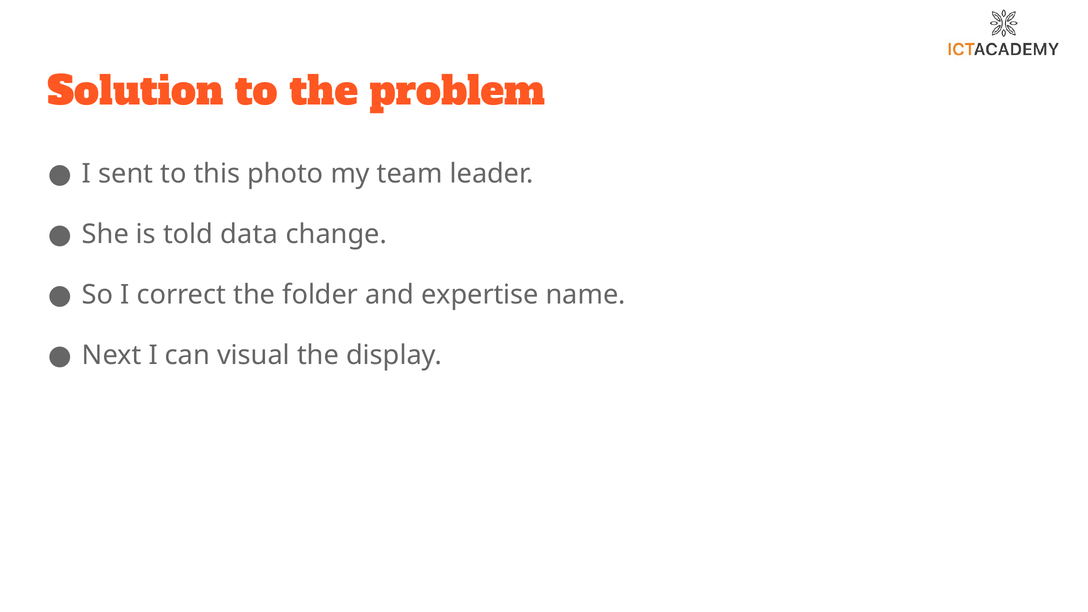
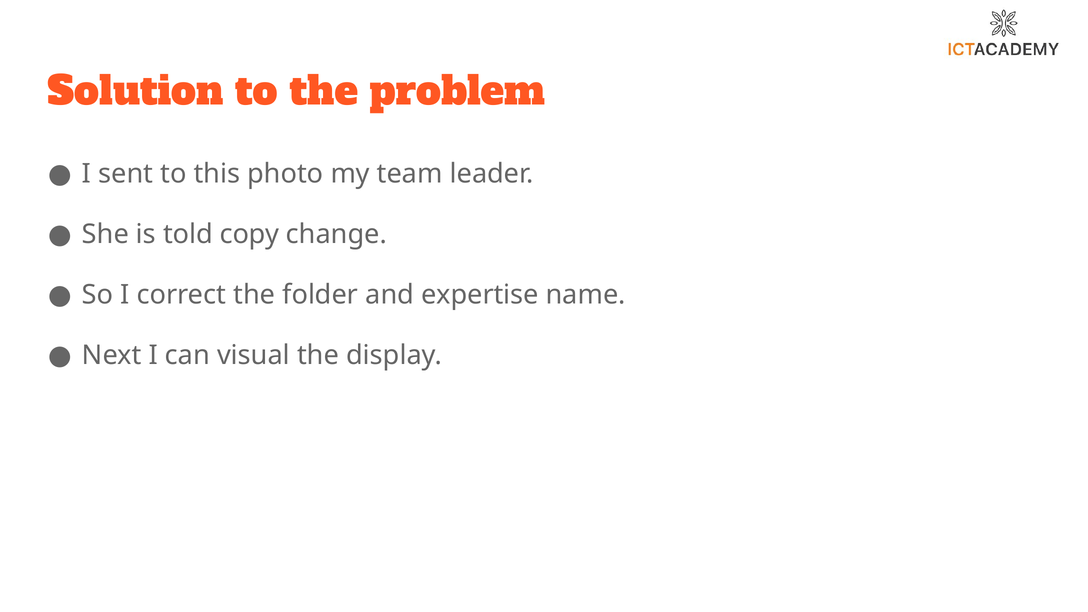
data: data -> copy (250, 234)
